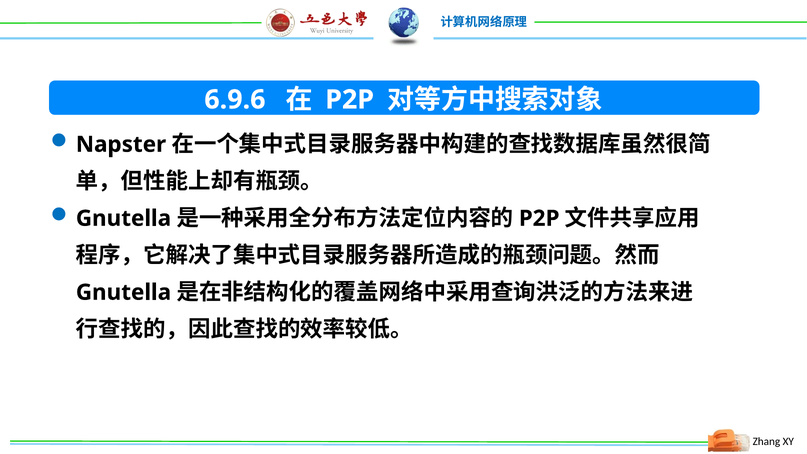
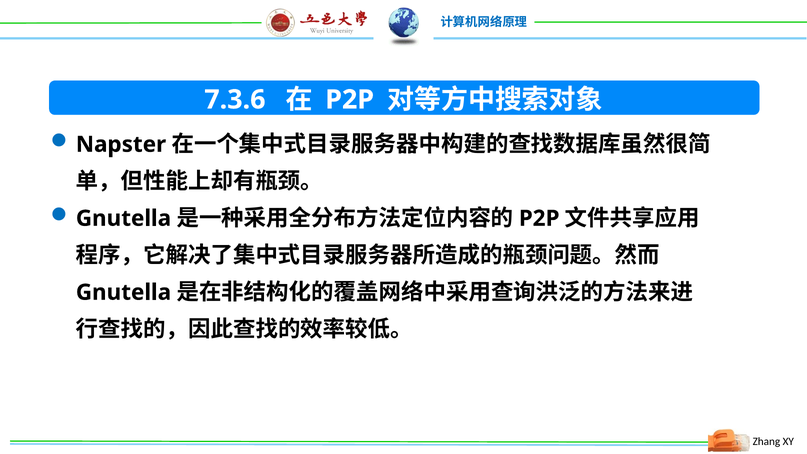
6.9.6: 6.9.6 -> 7.3.6 (235, 100)
